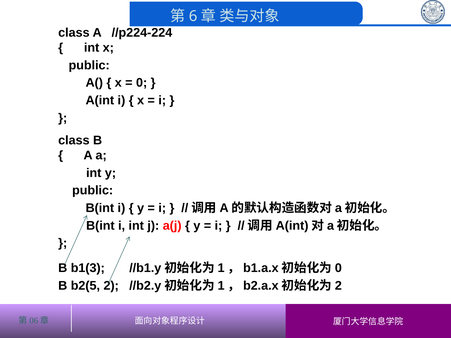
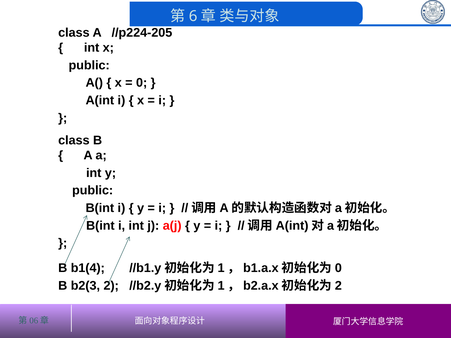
//p224-224: //p224-224 -> //p224-205 (142, 33)
b1(3: b1(3 -> b1(4 (88, 268)
b2(5: b2(5 -> b2(3 (85, 286)
